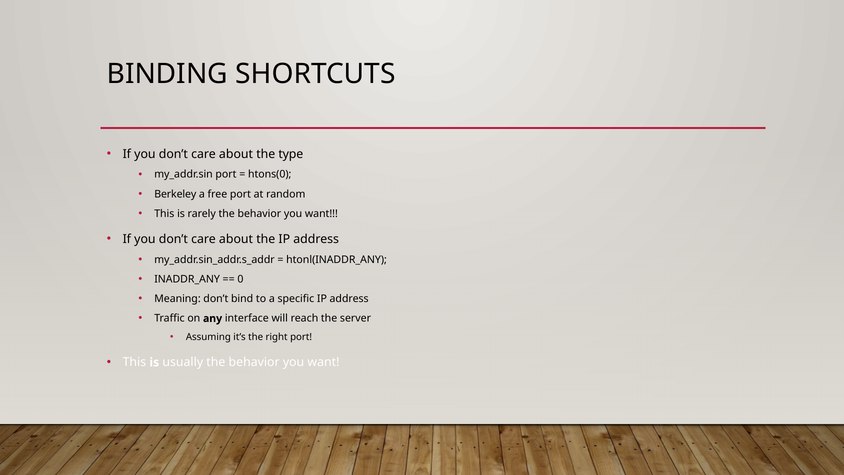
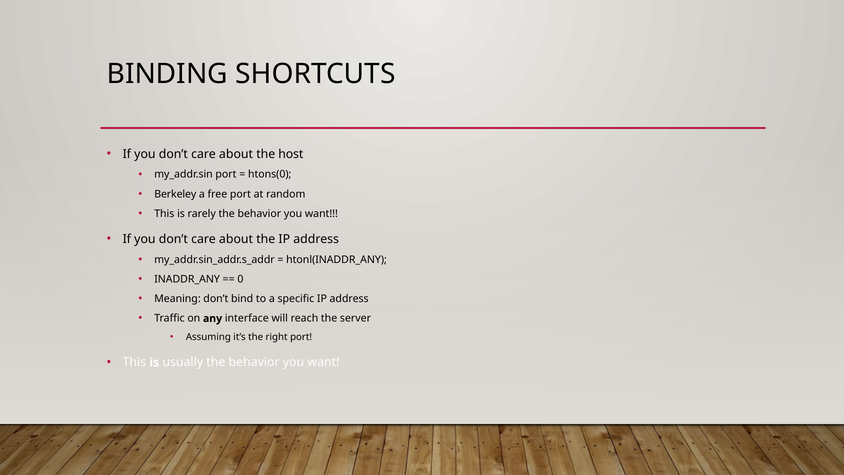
type: type -> host (291, 154)
